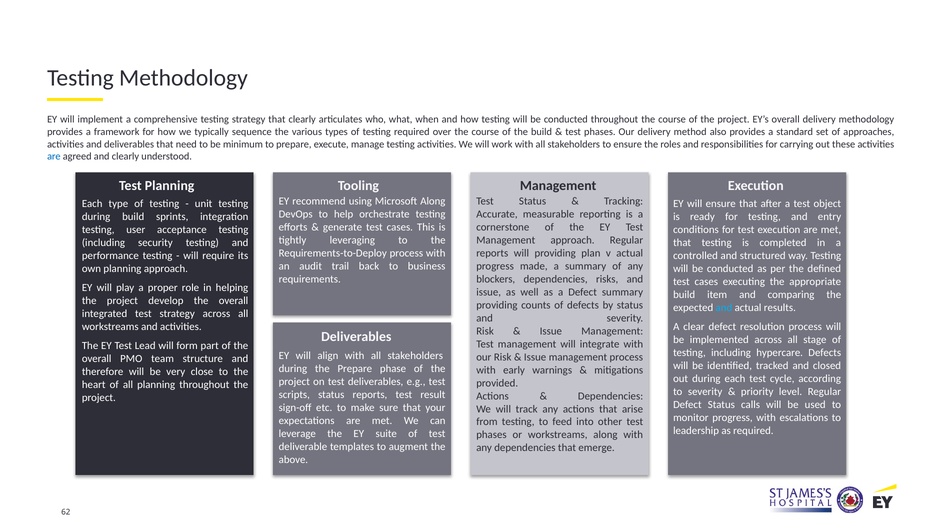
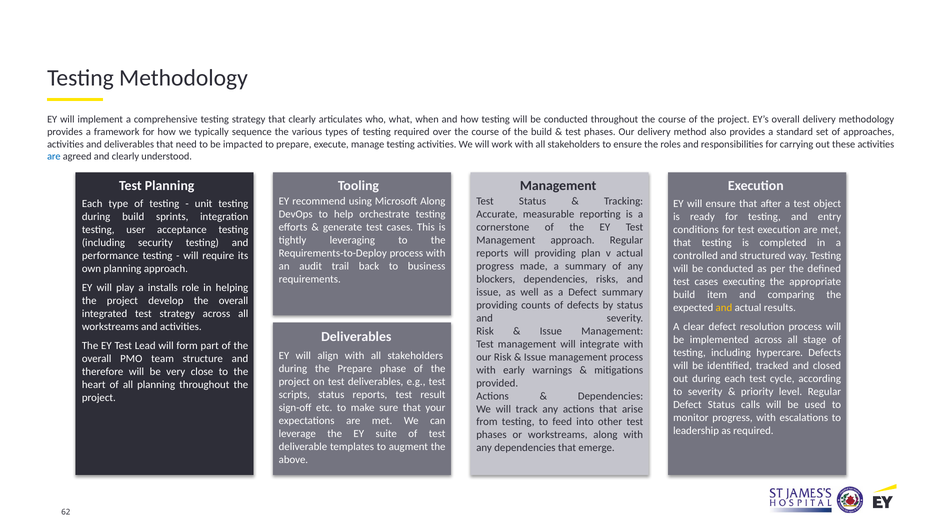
minimum: minimum -> impacted (243, 144)
proper: proper -> installs (163, 287)
and colour: light blue -> yellow (724, 307)
